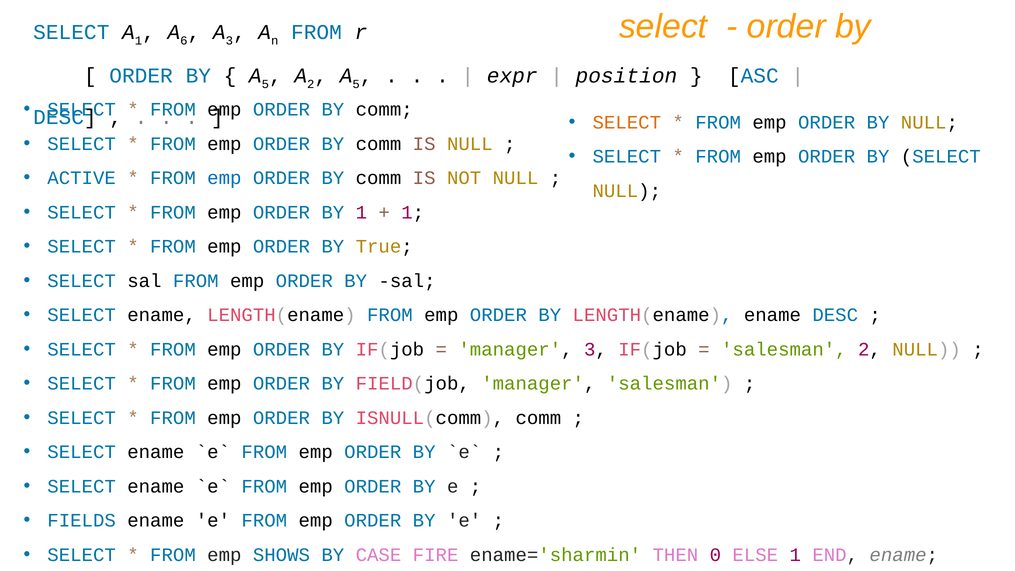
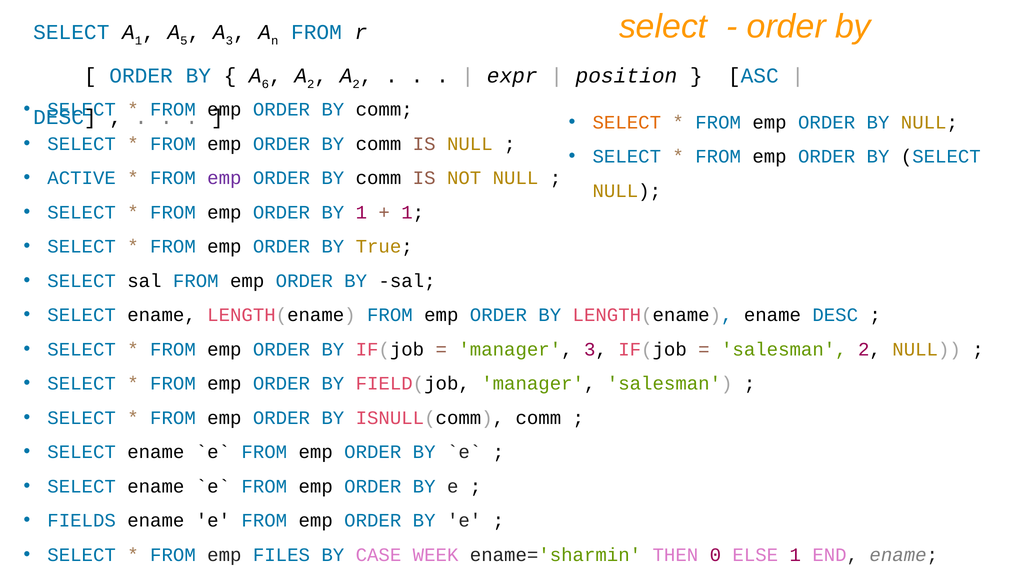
6: 6 -> 5 (184, 41)
5: 5 -> 6 (265, 84)
5: 5 -> 2 (356, 84)
emp colour: blue -> purple (224, 178)
SHOWS: SHOWS -> FILES (281, 555)
FIRE: FIRE -> WEEK (436, 555)
